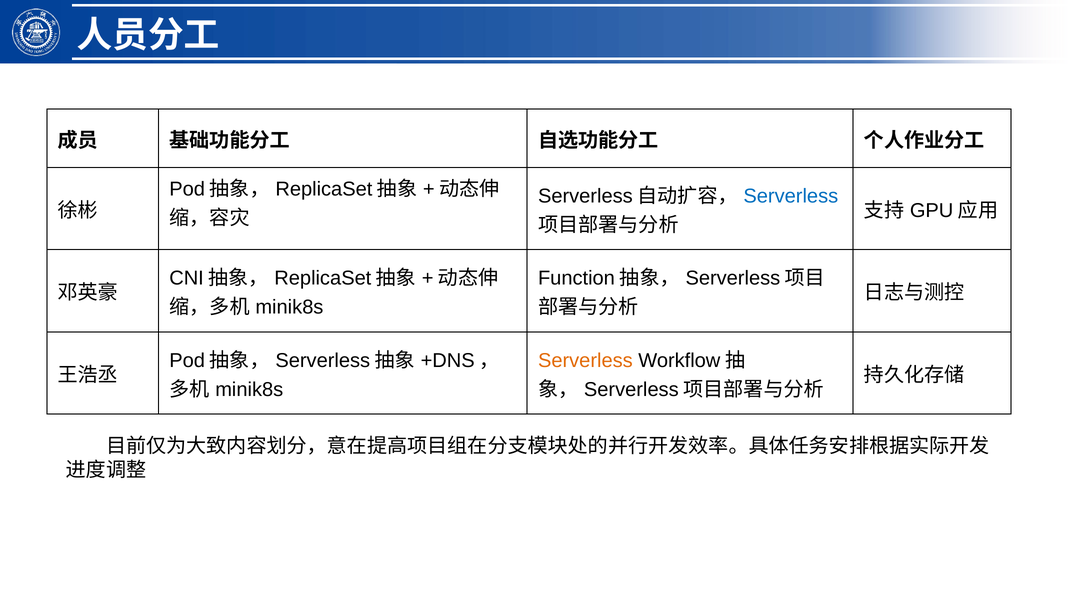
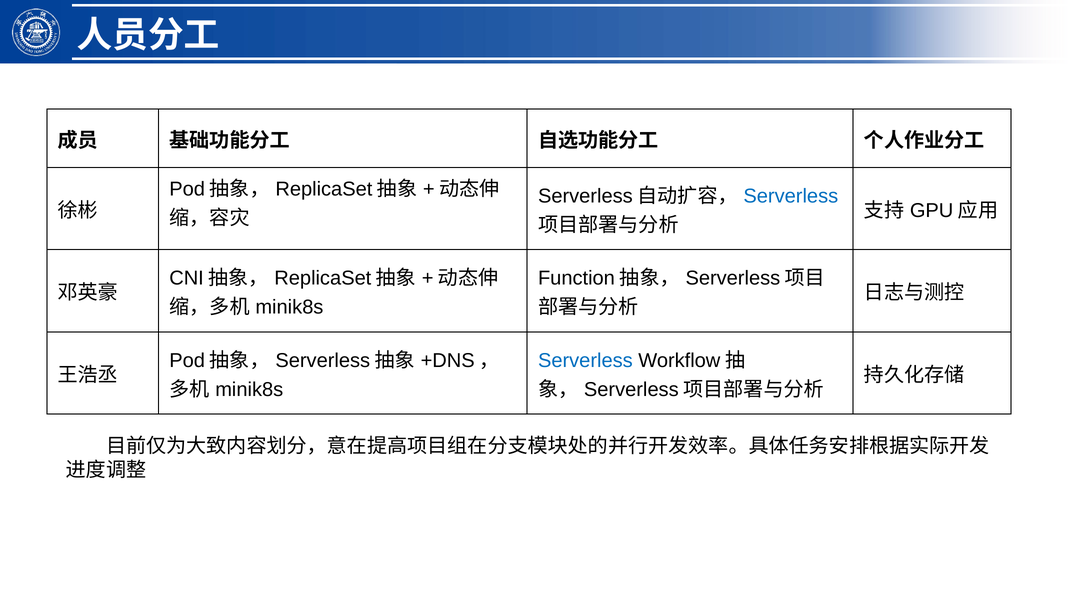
Serverless colour: orange -> blue (585, 361)
